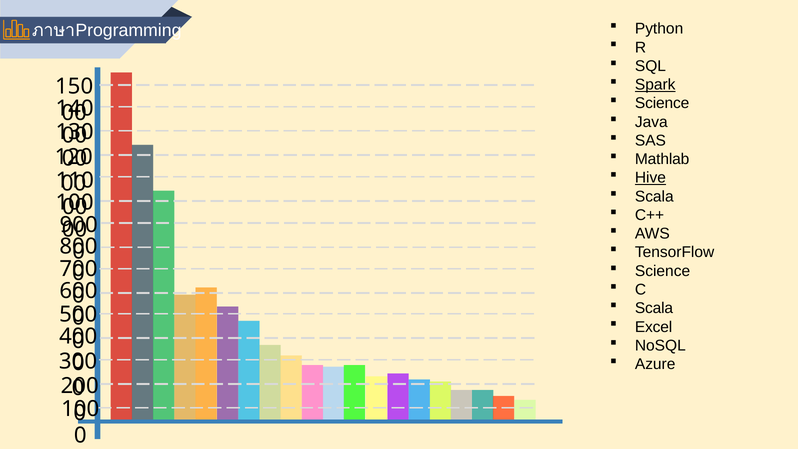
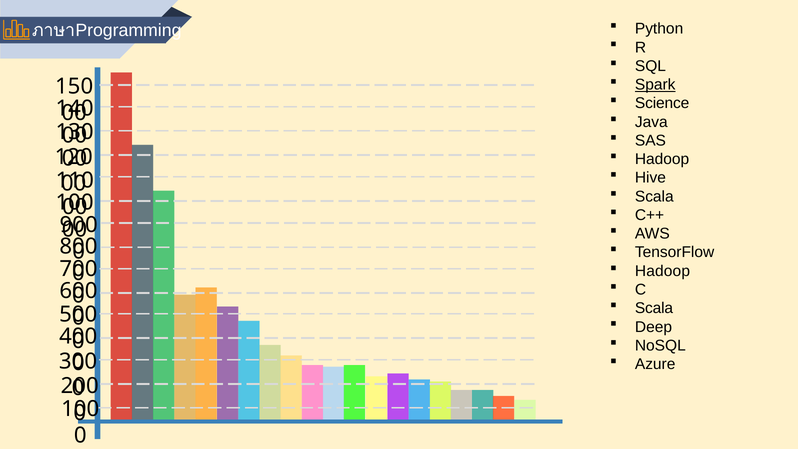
Mathlab: Mathlab -> Hadoop (662, 159)
Hive underline: present -> none (650, 178)
Science: Science -> Hadoop (662, 271)
Excel: Excel -> Deep (653, 327)
